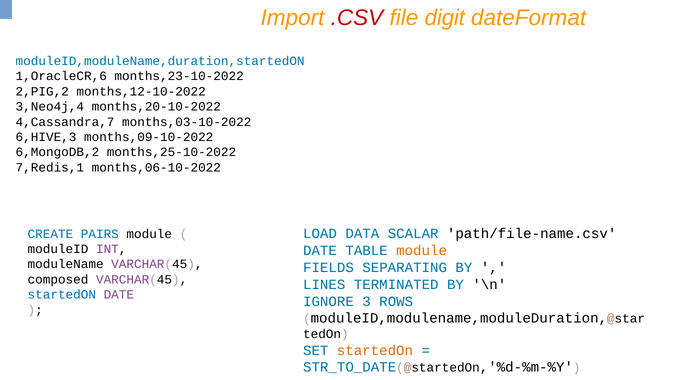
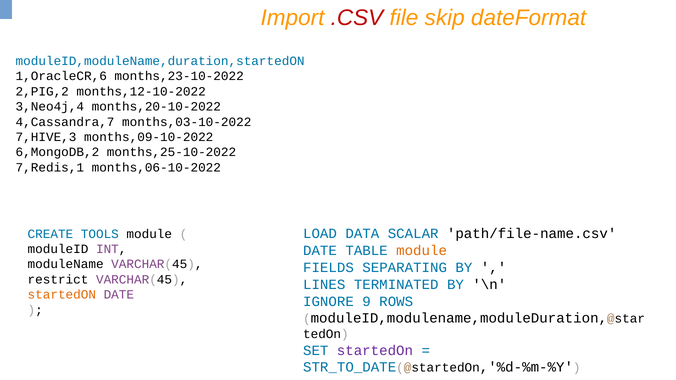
digit: digit -> skip (445, 18)
6,HIVE,3: 6,HIVE,3 -> 7,HIVE,3 (46, 137)
PAIRS: PAIRS -> TOOLS (100, 234)
composed: composed -> restrict (58, 280)
startedON colour: blue -> orange (62, 295)
3: 3 -> 9 (367, 302)
startedOn colour: orange -> purple (375, 351)
